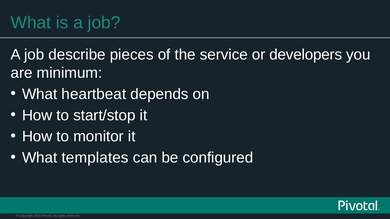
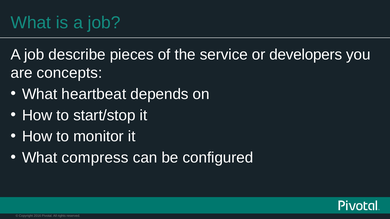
minimum: minimum -> concepts (69, 73)
templates: templates -> compress (95, 158)
